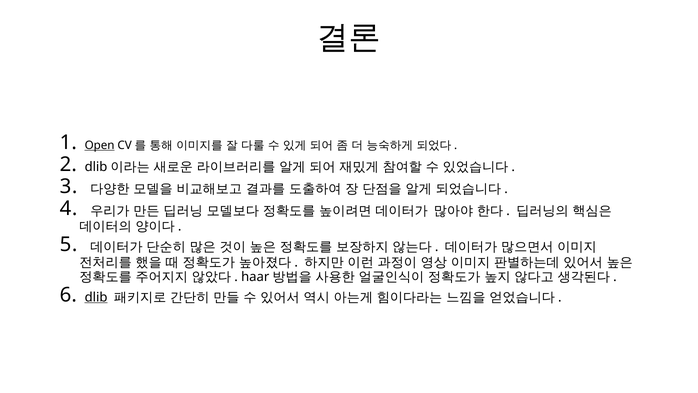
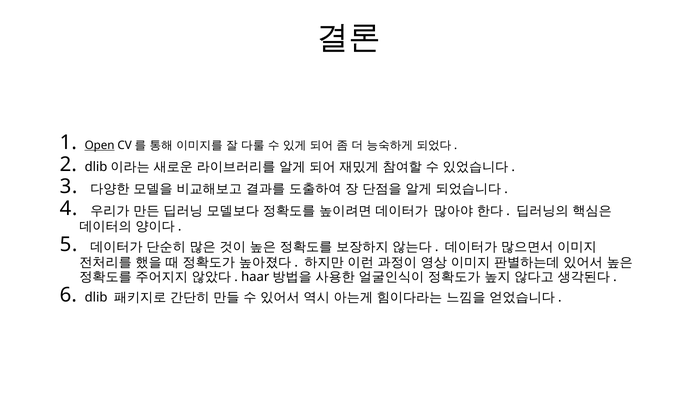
dlib underline: present -> none (96, 297)
